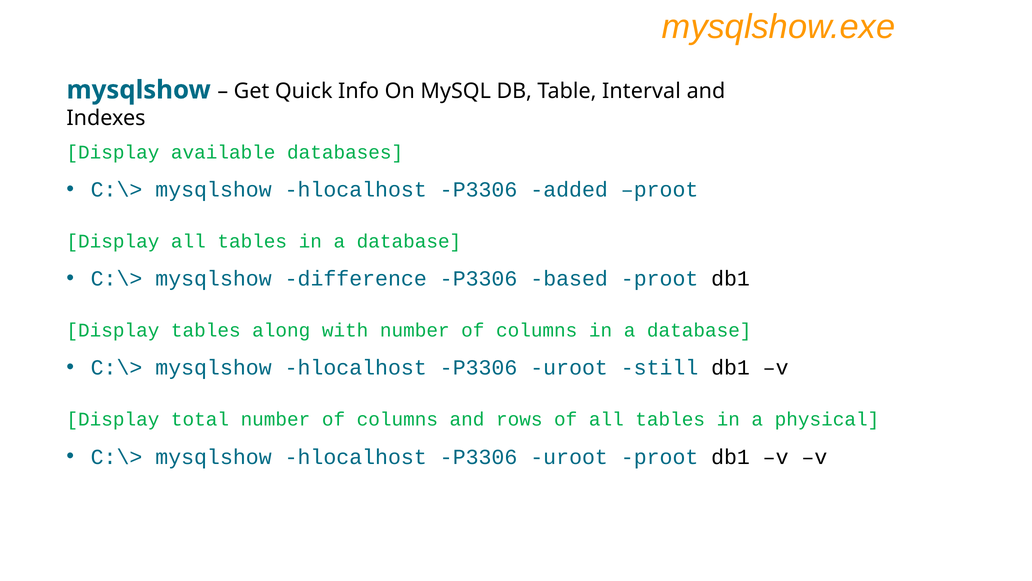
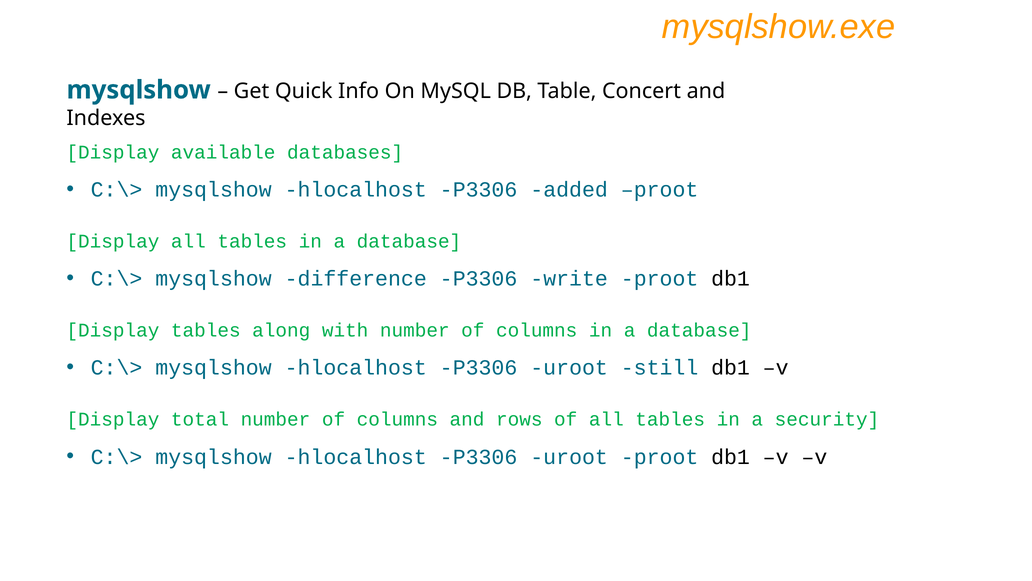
Interval: Interval -> Concert (642, 91)
based: based -> write (569, 279)
physical: physical -> security (827, 419)
